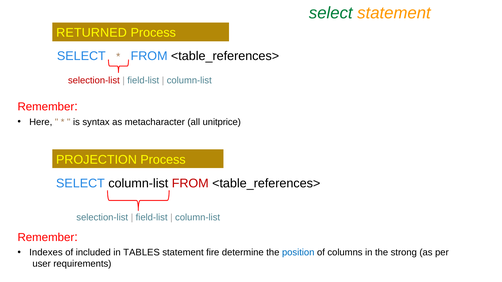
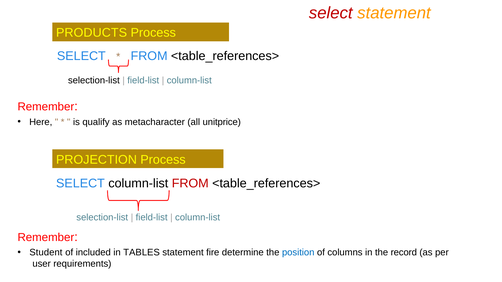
select colour: green -> red (331, 13)
RETURNED: RETURNED -> PRODUCTS (92, 33)
selection-list colour: red -> black (94, 80)
syntax: syntax -> qualify (96, 122)
Indexes: Indexes -> Student (46, 253)
strong: strong -> record (404, 253)
